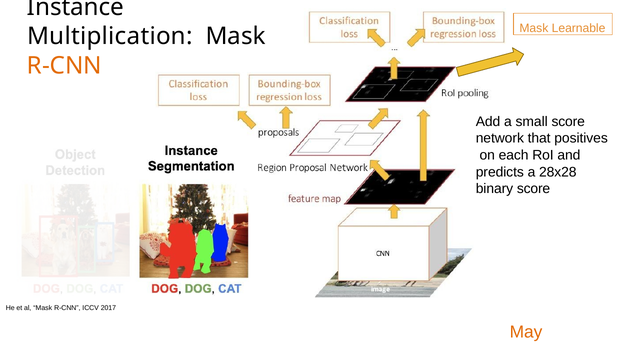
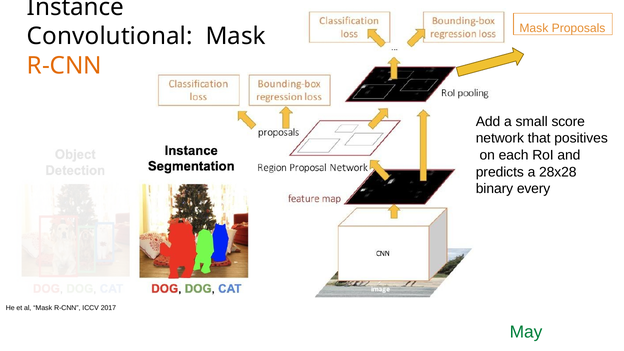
Learnable: Learnable -> Proposals (579, 28)
Multiplication: Multiplication -> Convolutional (110, 36)
binary score: score -> every (534, 189)
May colour: orange -> green (526, 332)
